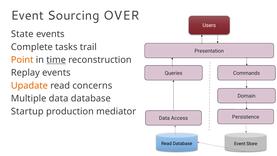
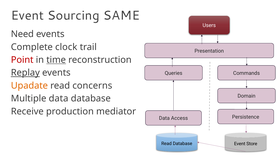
OVER: OVER -> SAME (121, 15)
State: State -> Need (22, 34)
tasks: tasks -> clock (66, 47)
Point colour: orange -> red (22, 60)
Replay underline: none -> present (25, 73)
Startup: Startup -> Receive (27, 111)
